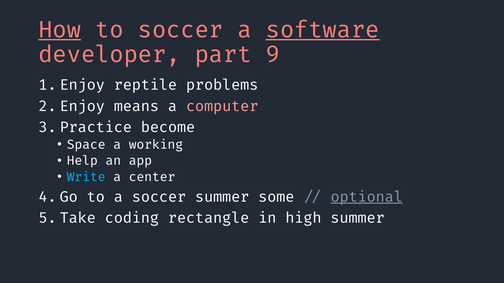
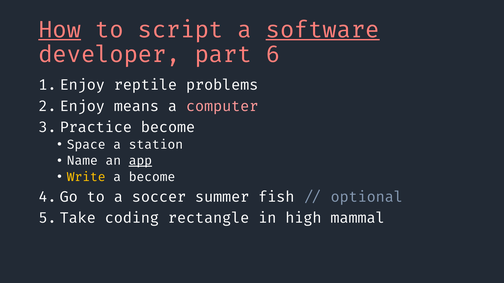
to soccer: soccer -> script (181, 30)
9: 9 -> 6 (273, 55)
working: working -> station (156, 145)
Help: Help -> Name (82, 161)
app underline: none -> present (140, 161)
Write colour: light blue -> yellow (86, 177)
a center: center -> become (152, 177)
some: some -> fish (276, 197)
optional underline: present -> none (367, 197)
high summer: summer -> mammal (358, 218)
